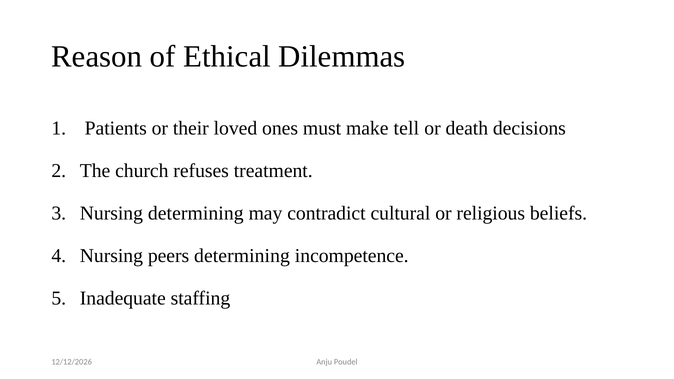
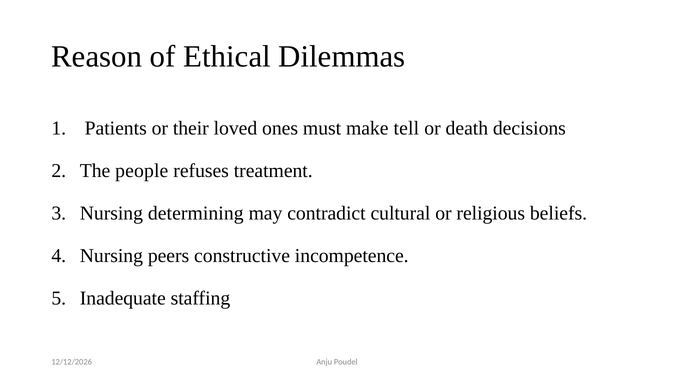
church: church -> people (142, 171)
peers determining: determining -> constructive (242, 256)
